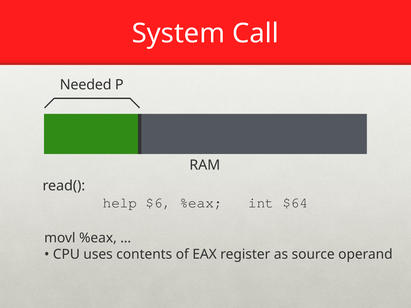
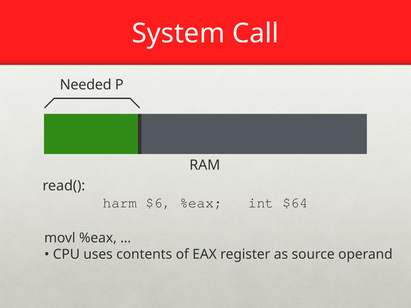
help: help -> harm (120, 203)
